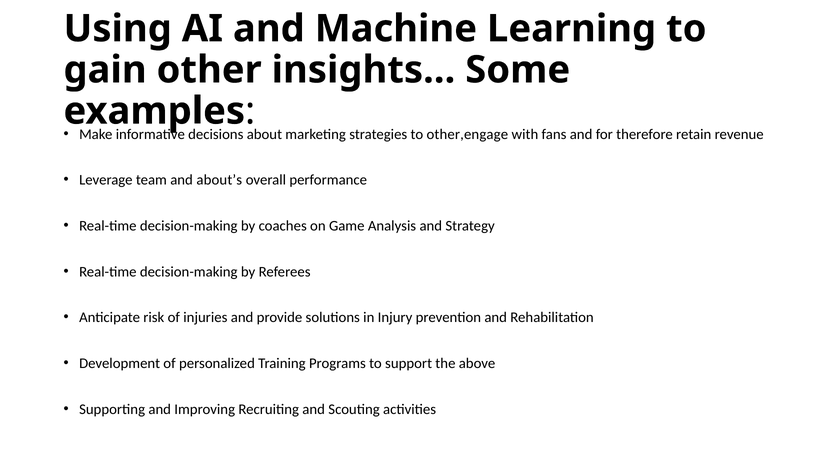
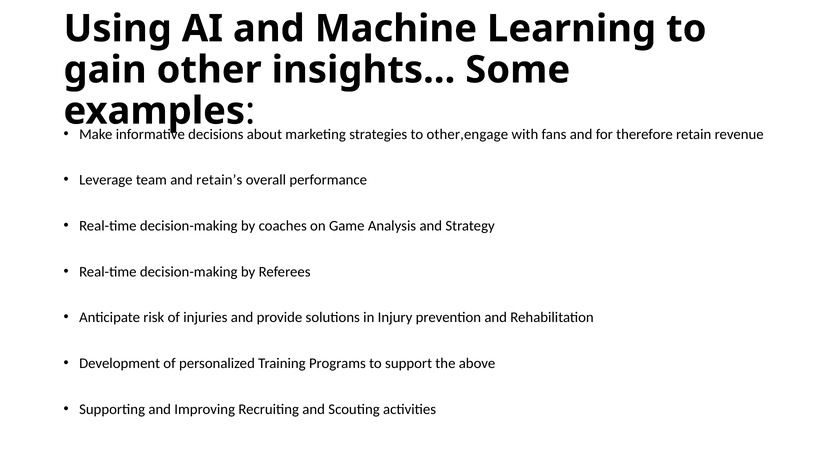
about’s: about’s -> retain’s (219, 180)
